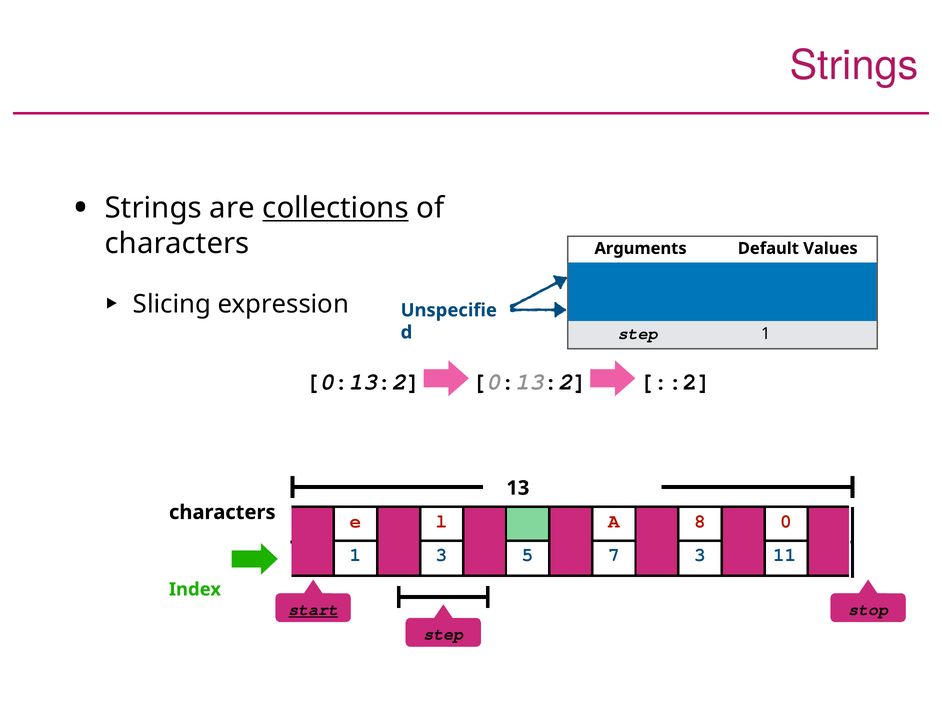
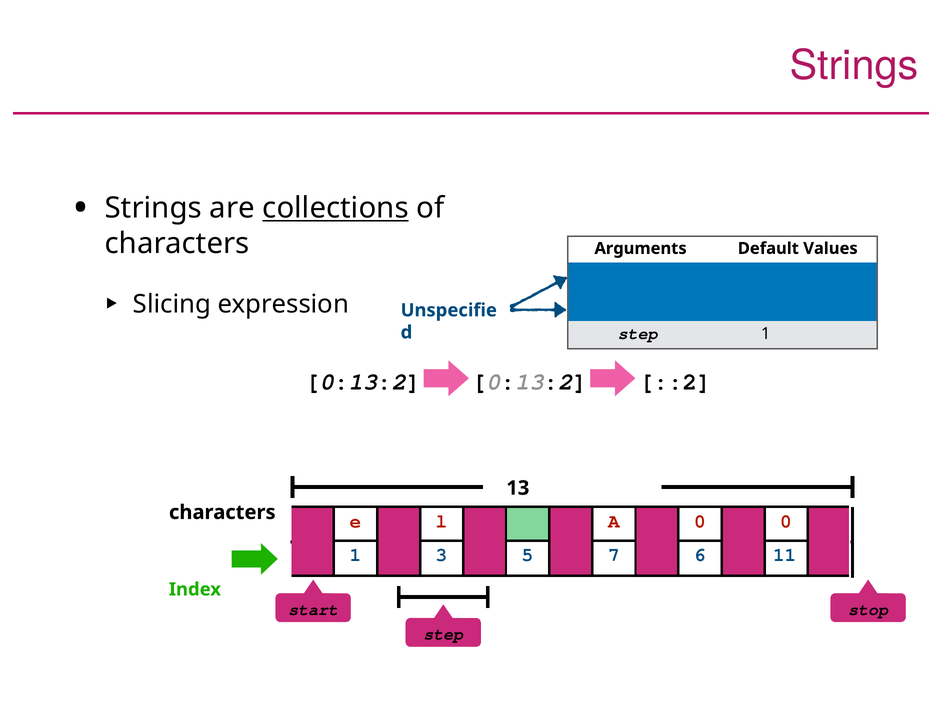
A 8: 8 -> 0 (700, 521)
7 3: 3 -> 6 (700, 555)
start underline: present -> none (313, 609)
